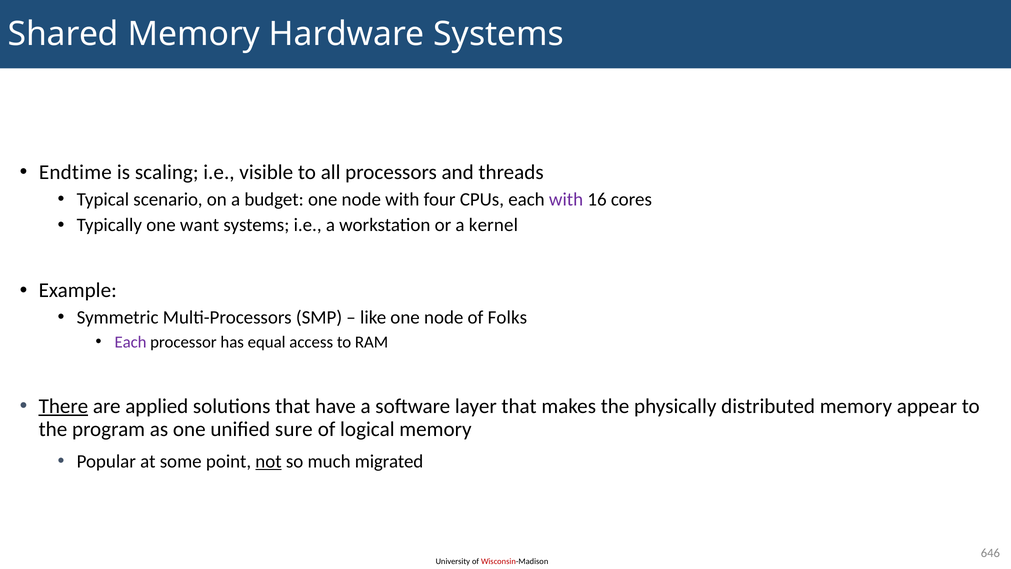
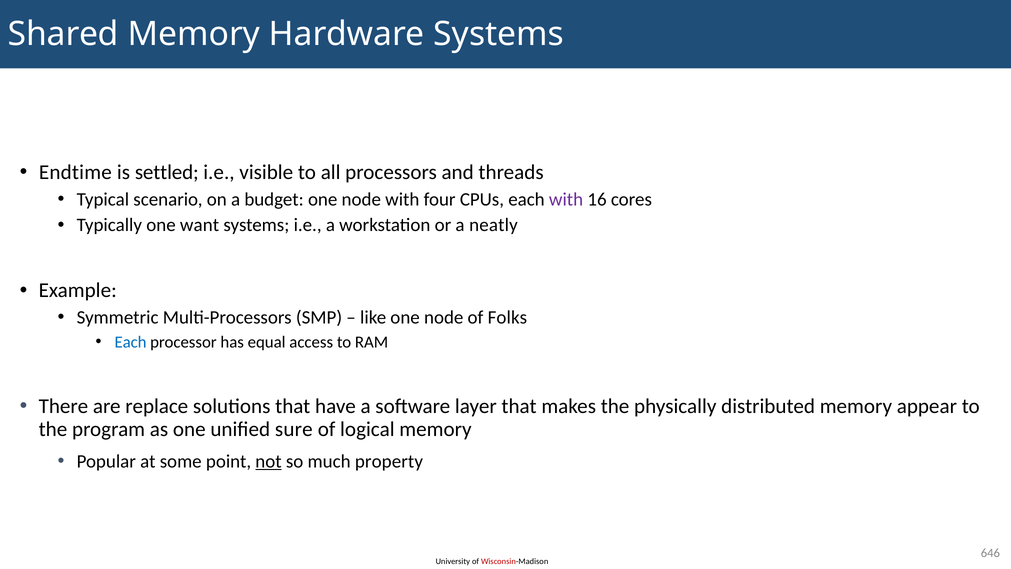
scaling: scaling -> settled (167, 172)
kernel: kernel -> neatly (493, 225)
Each colour: purple -> blue (131, 342)
There underline: present -> none (63, 406)
applied: applied -> replace (157, 406)
migrated: migrated -> property (389, 461)
